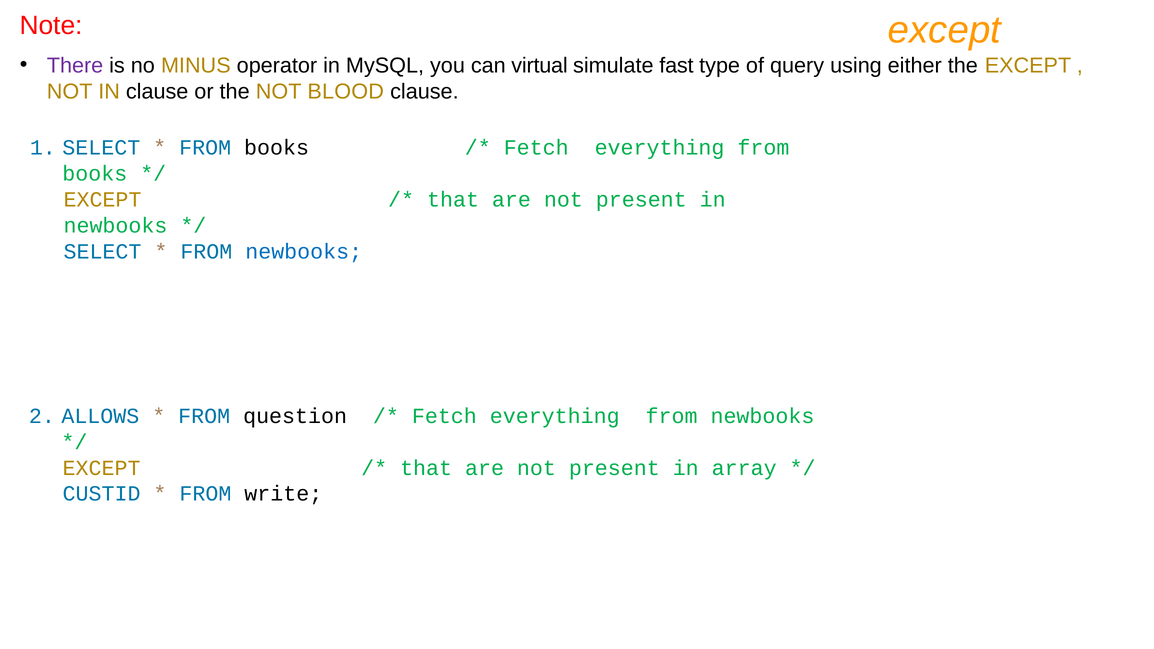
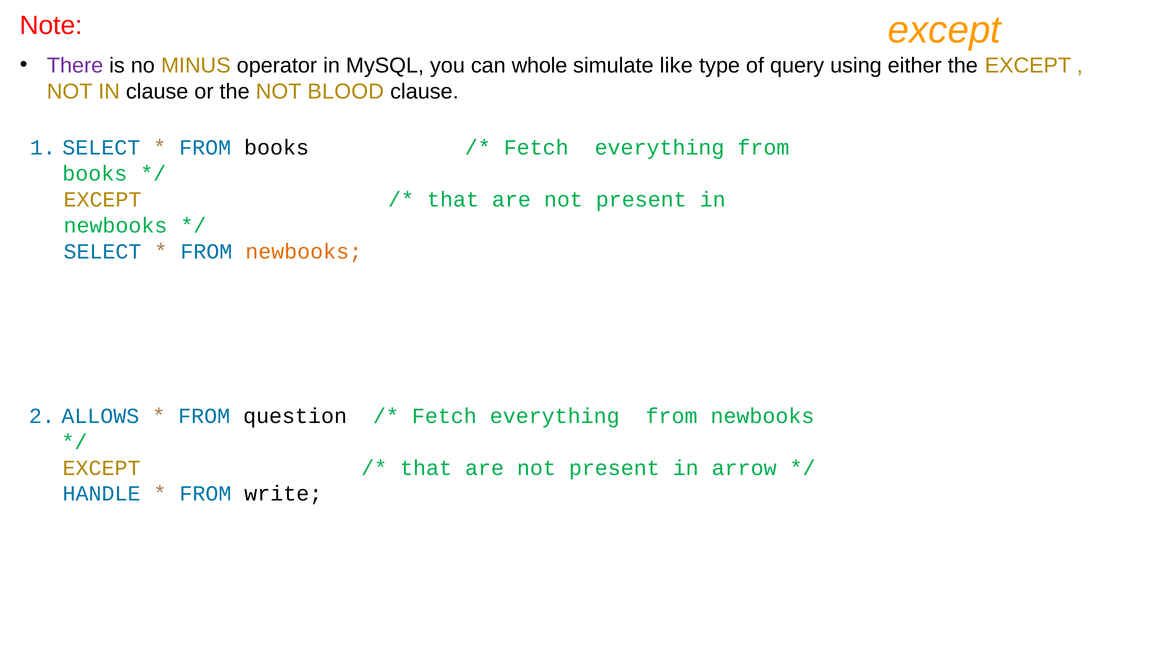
virtual: virtual -> whole (540, 66)
fast: fast -> like (676, 66)
newbooks colour: blue -> orange (304, 252)
array: array -> arrow (744, 468)
CUSTID: CUSTID -> HANDLE (102, 494)
